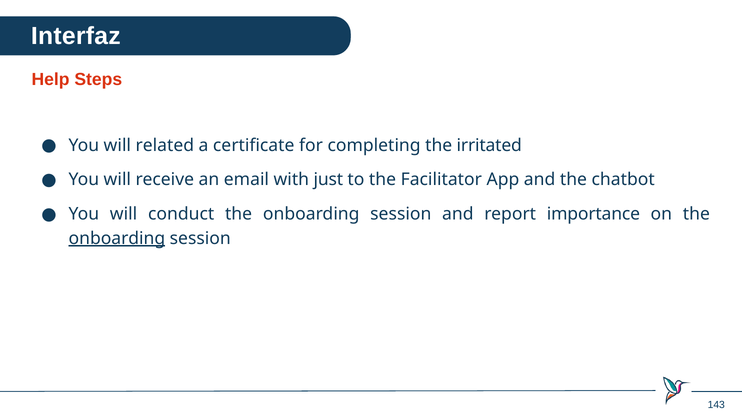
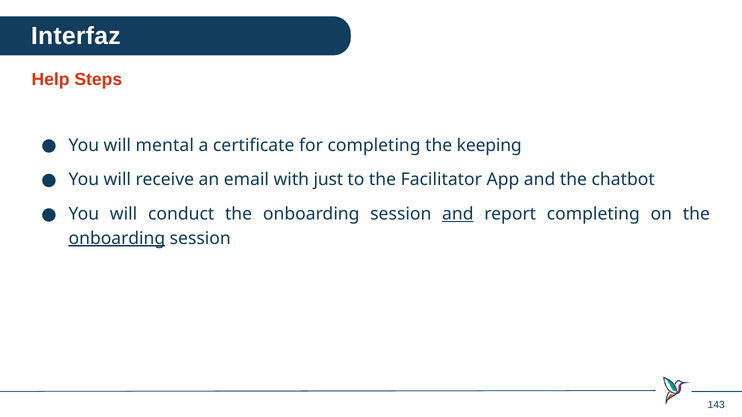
related: related -> mental (165, 145)
irritated: irritated -> keeping (489, 145)
and underline: none -> present (458, 214)
report importance: importance -> completing (593, 214)
